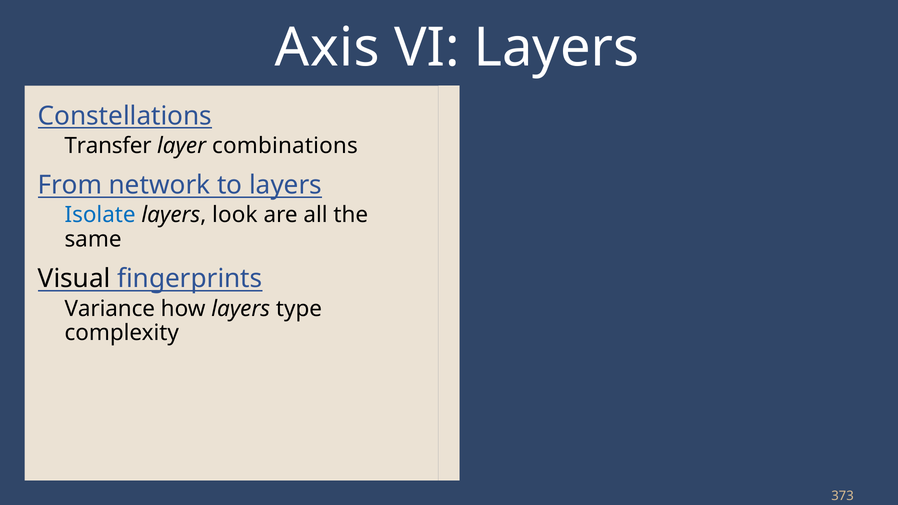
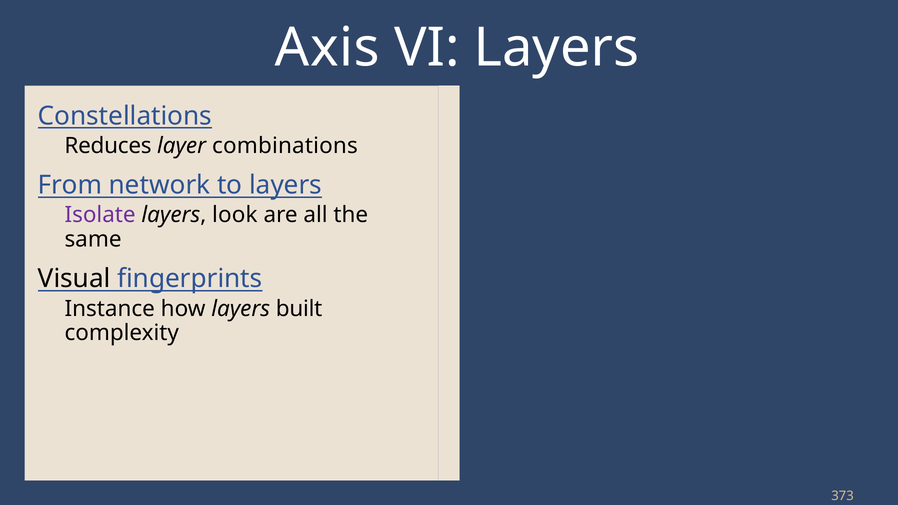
Transfer: Transfer -> Reduces (108, 146)
Isolate colour: blue -> purple (100, 215)
Variance: Variance -> Instance (110, 309)
type: type -> built (299, 309)
